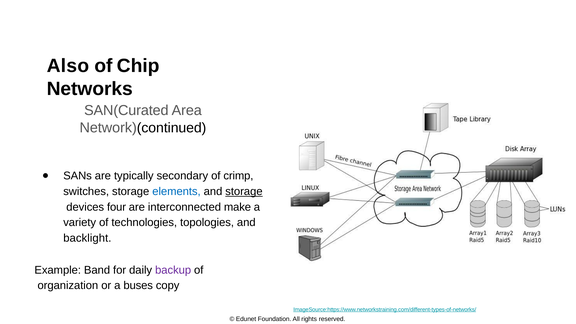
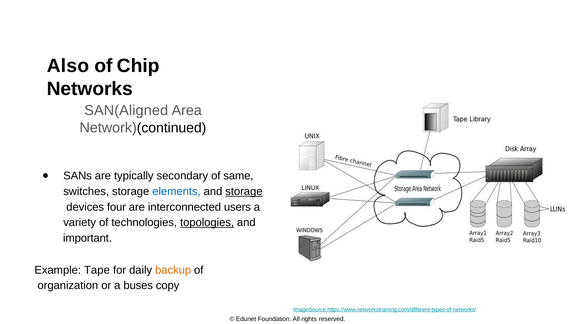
SAN(Curated: SAN(Curated -> SAN(Aligned (126, 110)
crimp: crimp -> same (238, 176)
make: make -> users (237, 207)
topologies underline: none -> present (207, 223)
backlight: backlight -> important (87, 238)
Band: Band -> Tape (97, 270)
backup colour: purple -> orange (173, 270)
